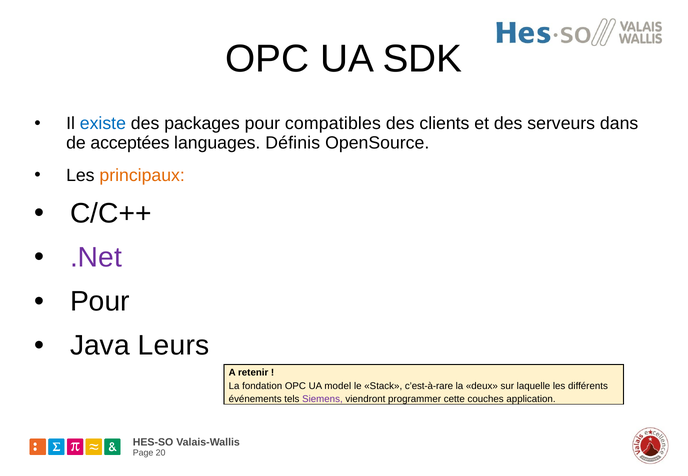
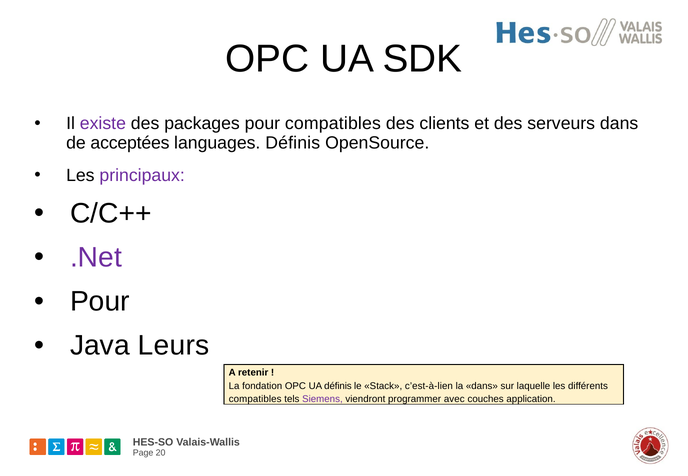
existe colour: blue -> purple (103, 123)
principaux colour: orange -> purple (142, 175)
UA model: model -> définis (338, 386)
c’est-à-rare: c’est-à-rare -> c’est-à-lien (429, 386)
la deux: deux -> dans (482, 386)
événements: événements -> compatibles (255, 399)
cette: cette -> avec (454, 399)
